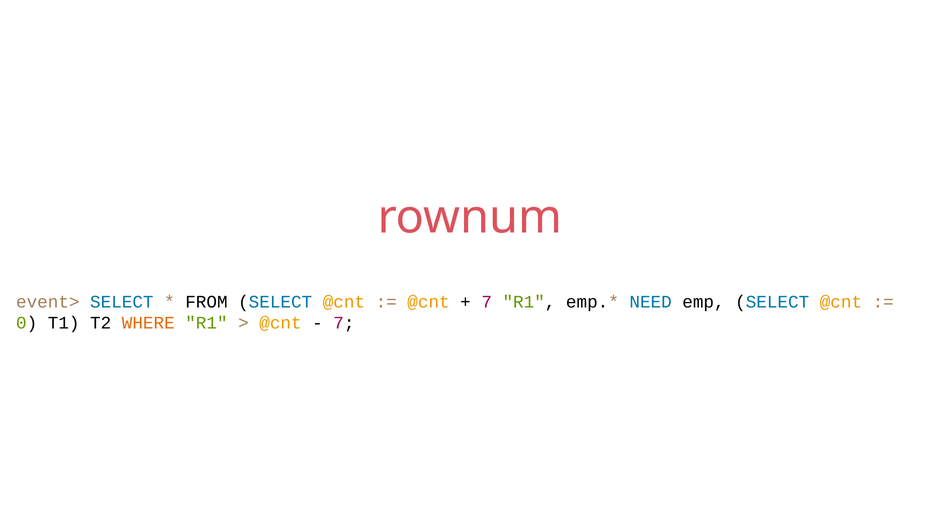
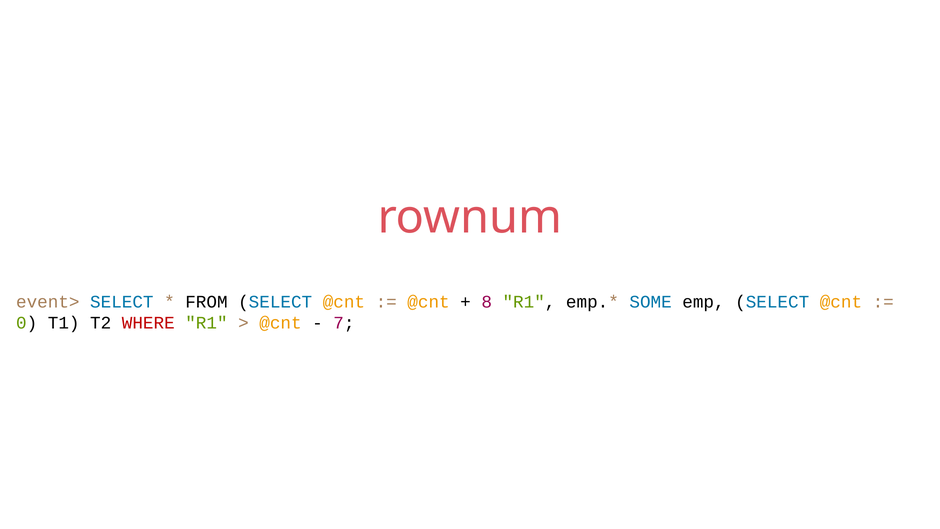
7: 7 -> 8 (487, 302)
NEED: NEED -> SOME (651, 302)
WHERE colour: orange -> red (148, 323)
